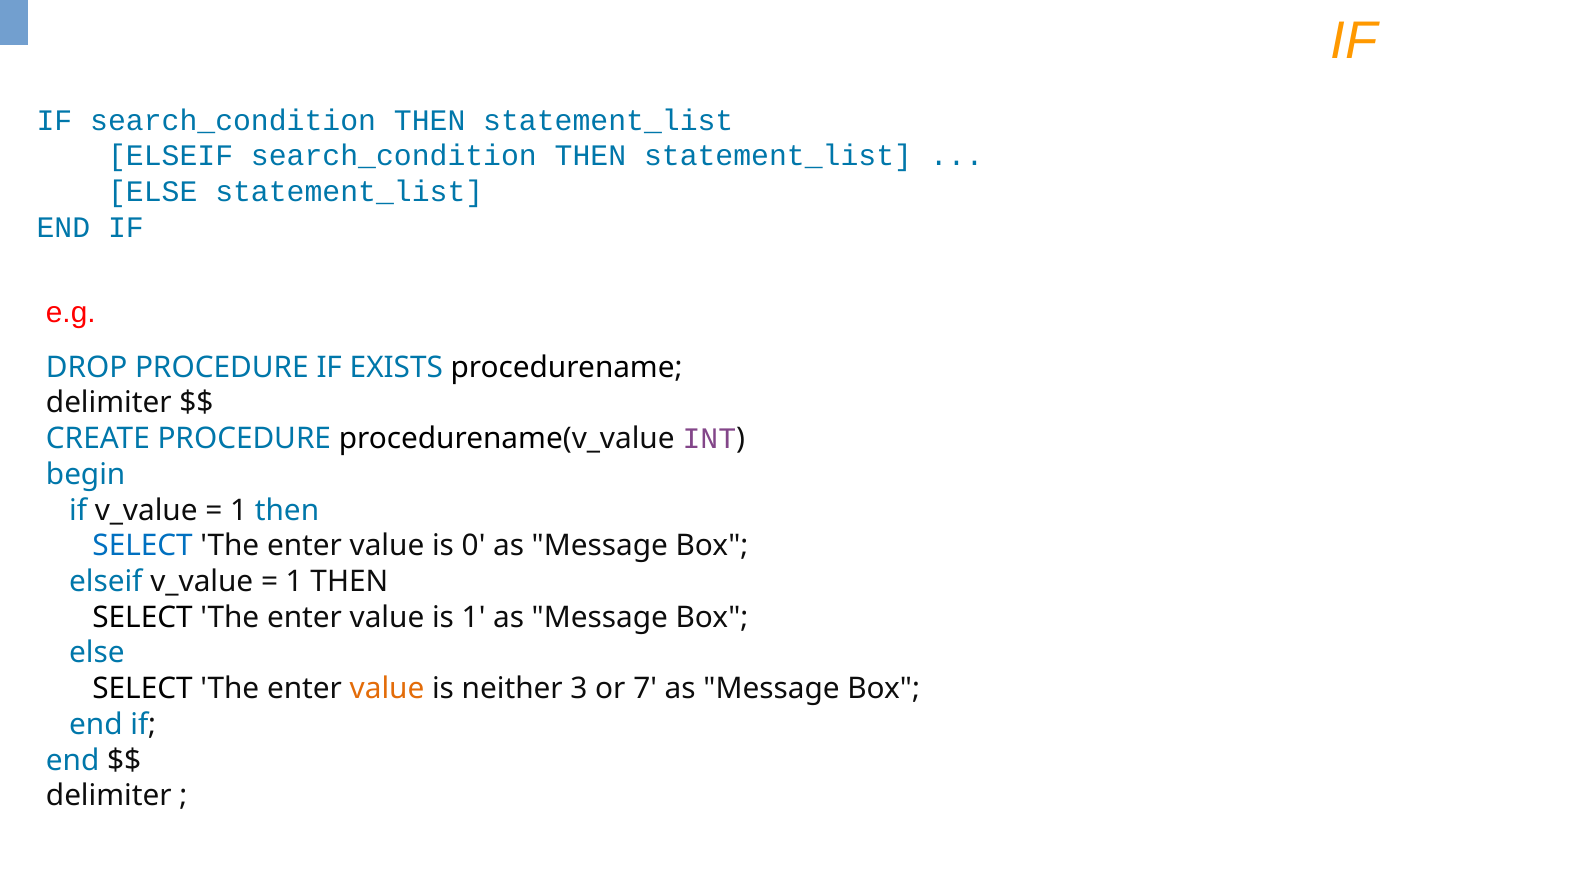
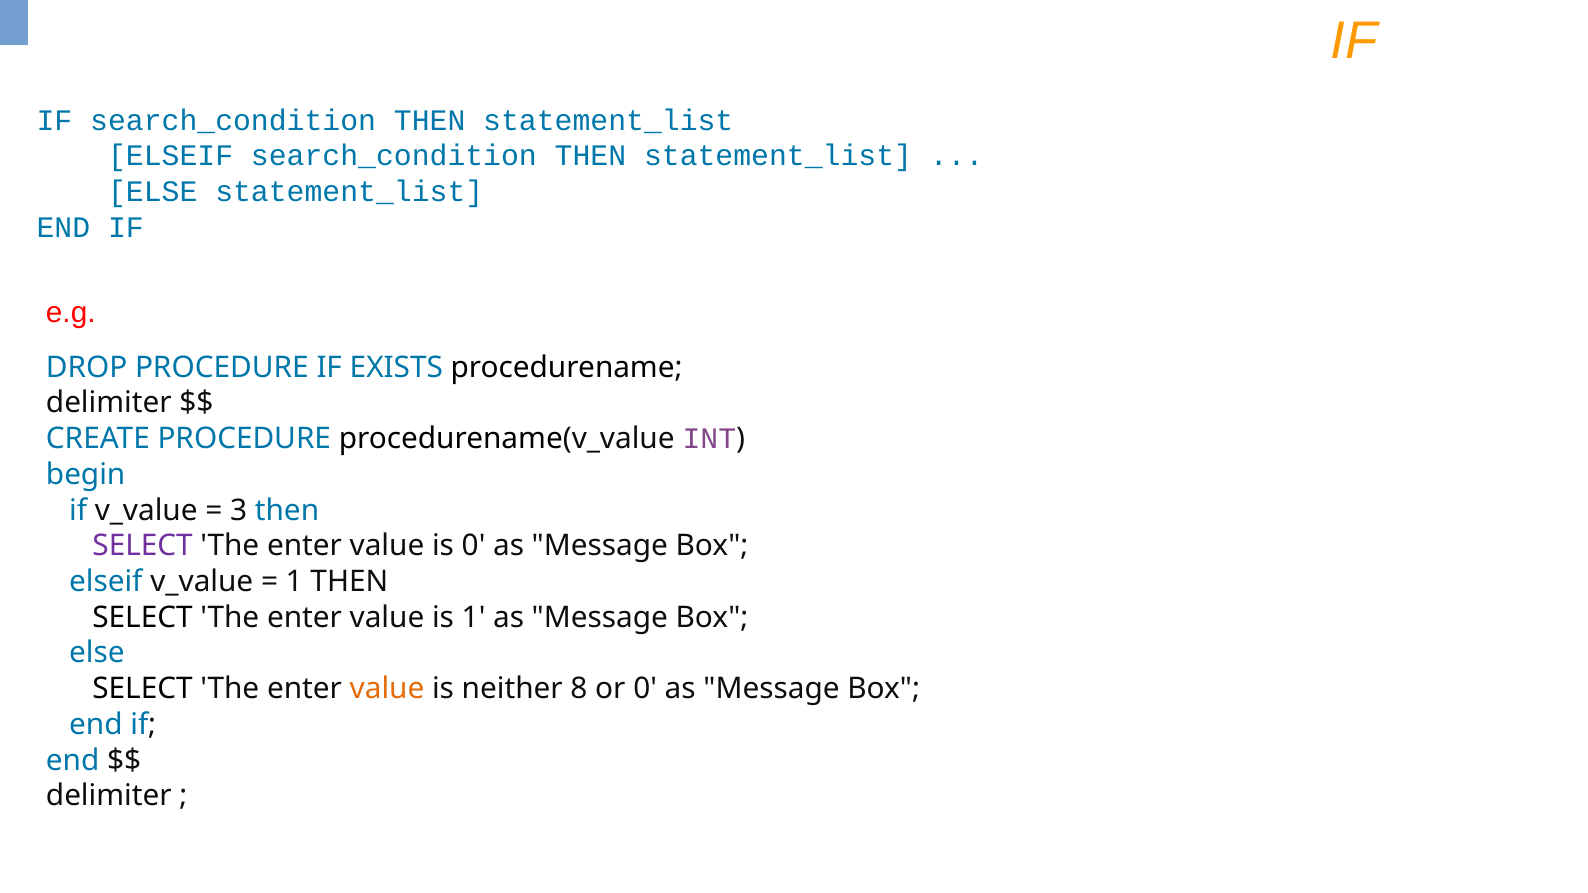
1: 1 -> 3 (239, 510)
SELECT colour: blue -> purple (143, 546)
3: 3 -> 8 (579, 689)
or 7: 7 -> 0 (645, 689)
